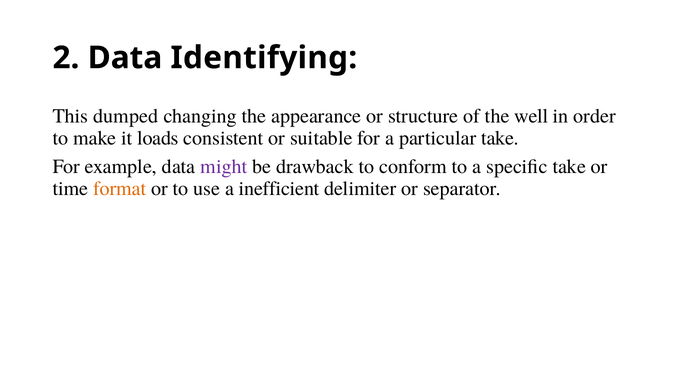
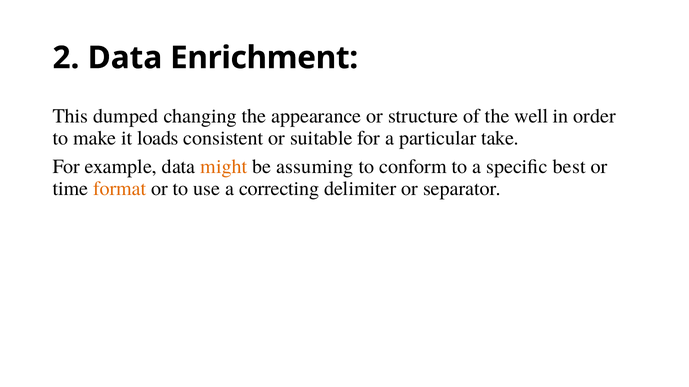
Identifying: Identifying -> Enrichment (264, 58)
might colour: purple -> orange (224, 167)
drawback: drawback -> assuming (315, 167)
specific take: take -> best (569, 167)
inefficient: inefficient -> correcting (279, 189)
